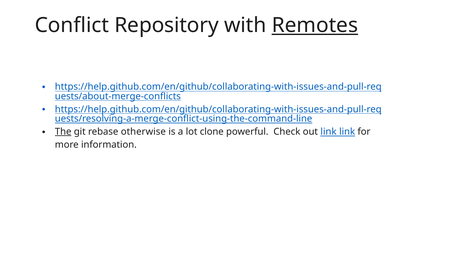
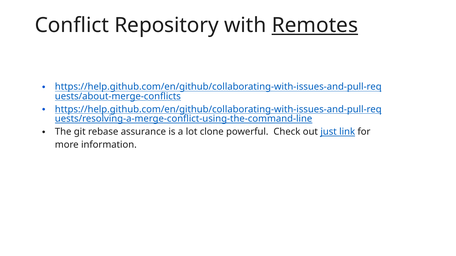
The underline: present -> none (63, 132)
otherwise: otherwise -> assurance (143, 132)
out link: link -> just (329, 132)
